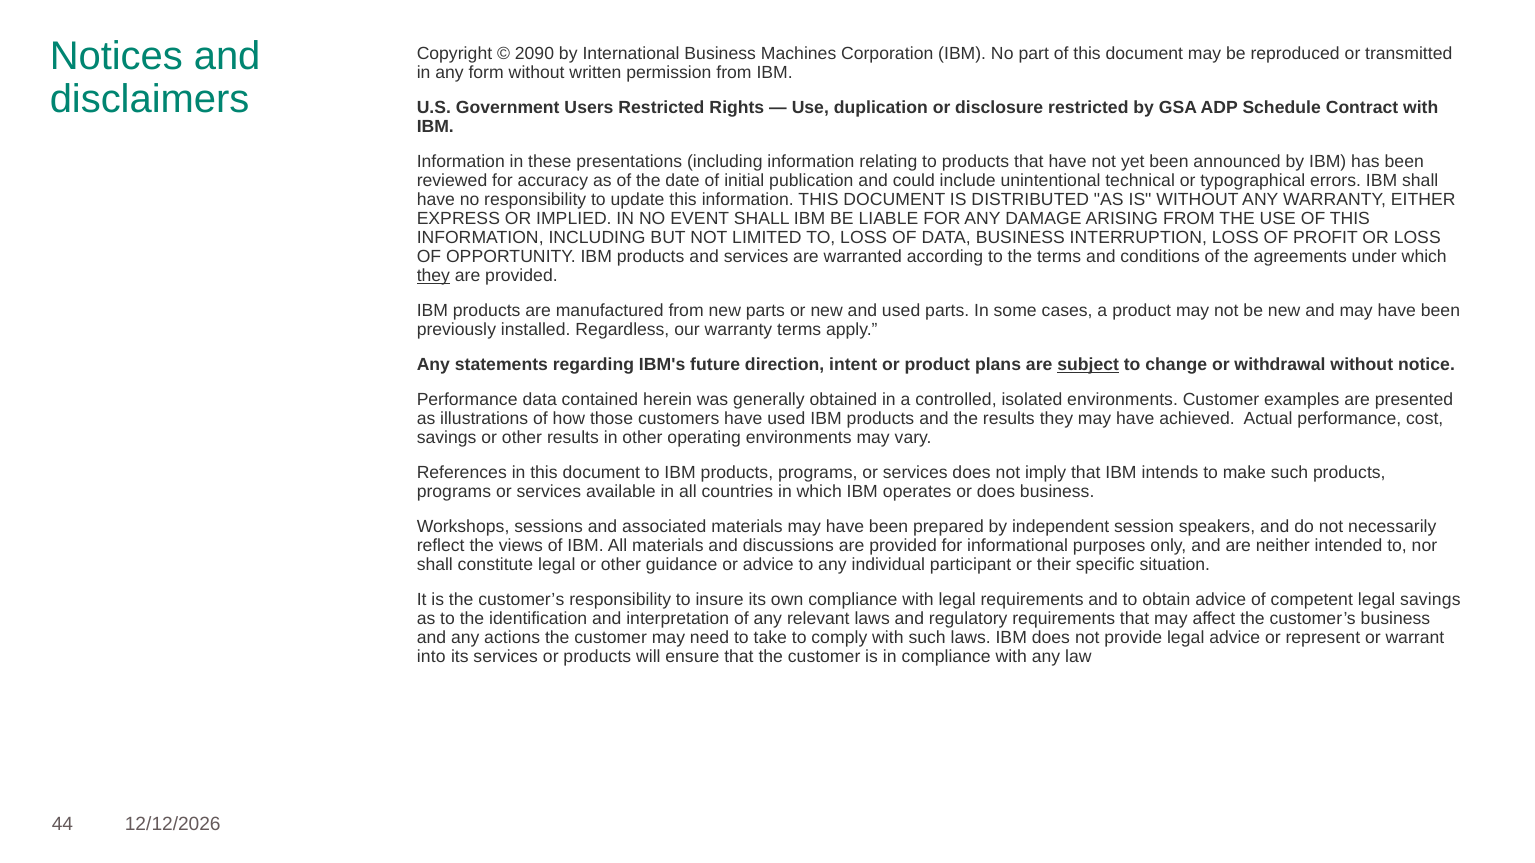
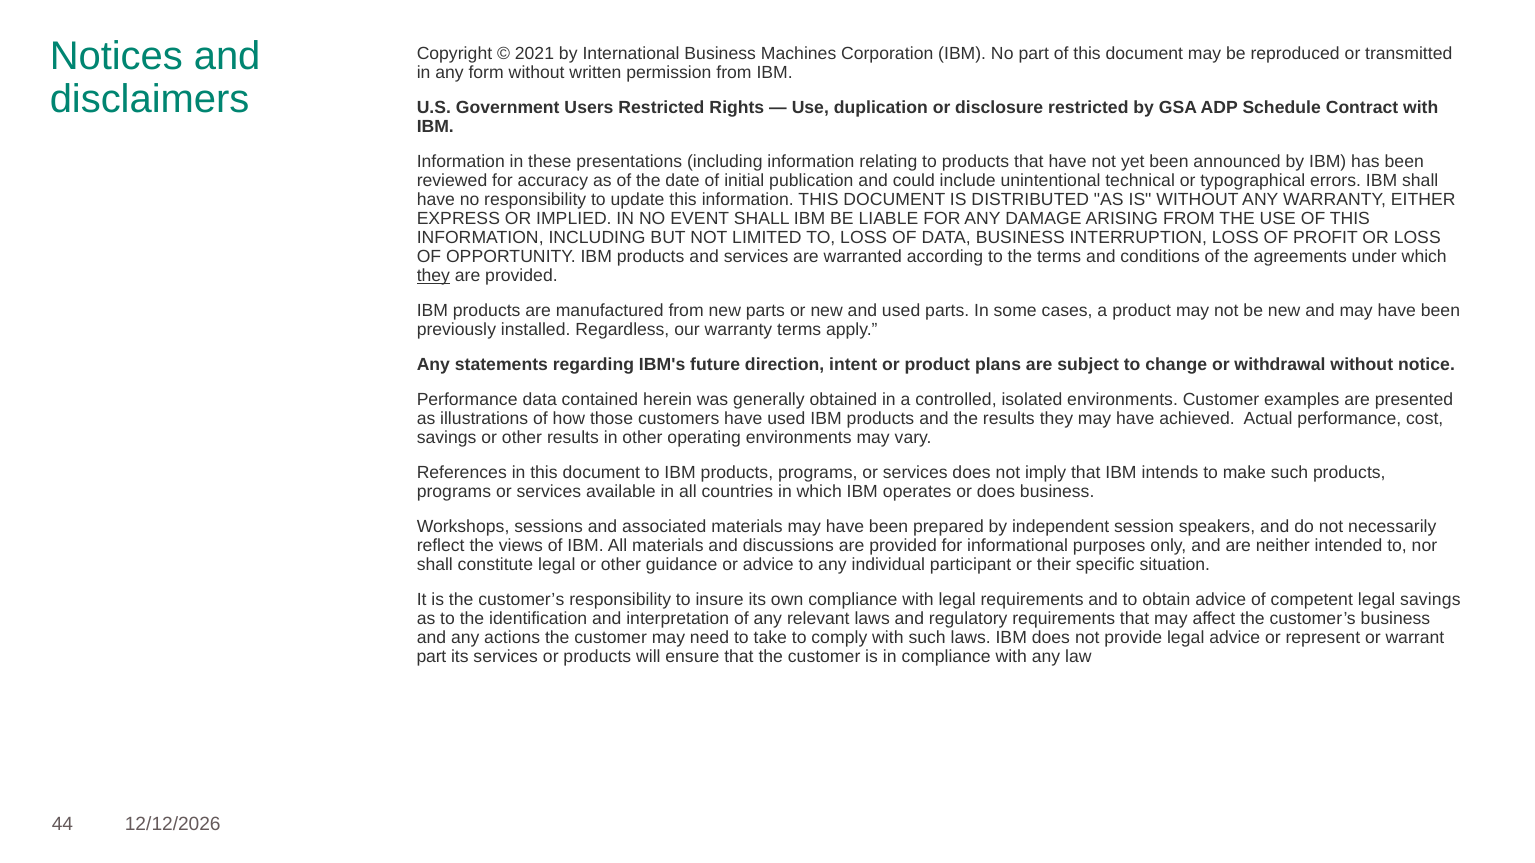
2090: 2090 -> 2021 (534, 54)
subject underline: present -> none (1088, 365)
into: into -> part (431, 657)
